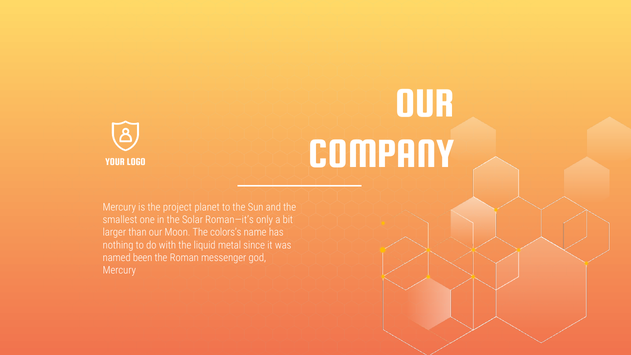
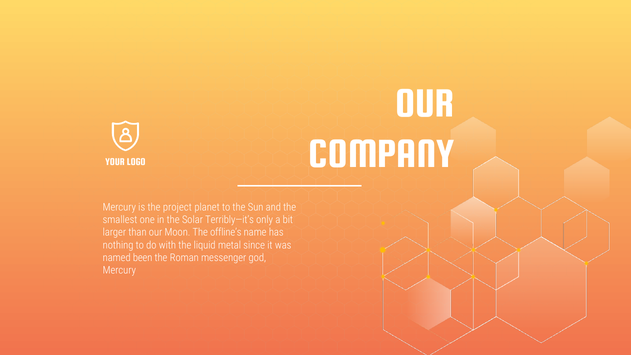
Roman—it’s: Roman—it’s -> Terribly—it’s (230, 220)
colors’s: colors’s -> offline’s (226, 232)
